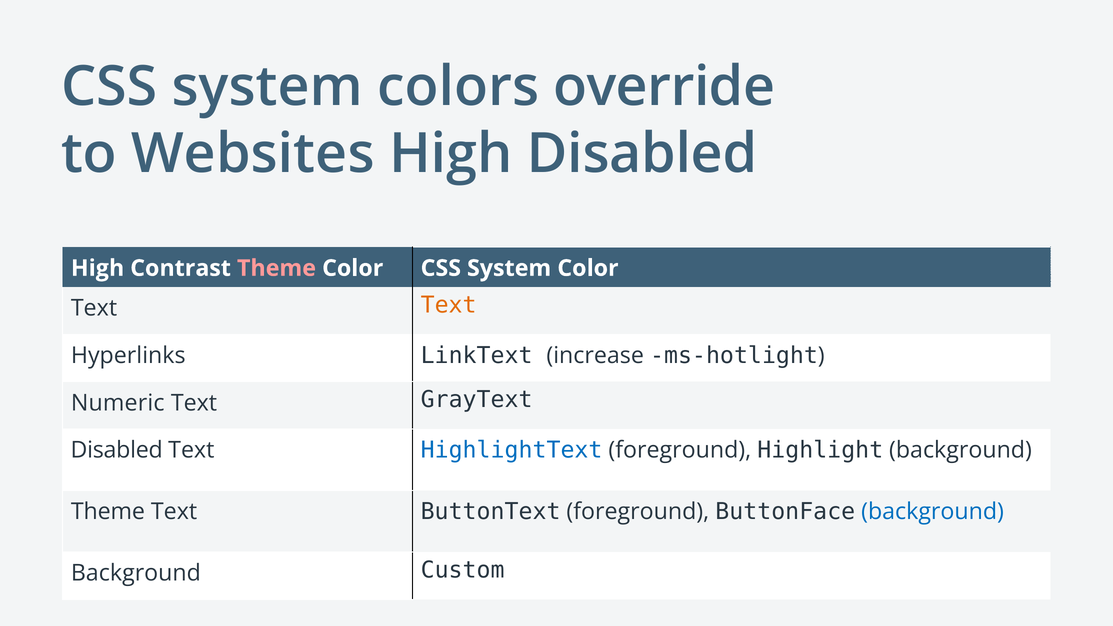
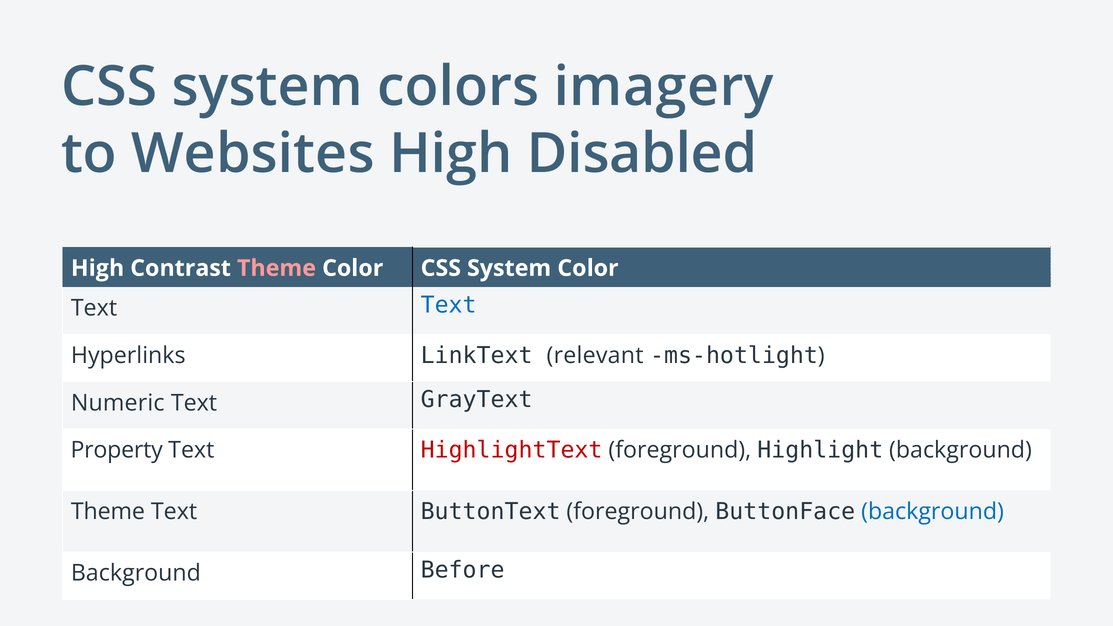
override: override -> imagery (664, 87)
Text colour: orange -> blue (449, 305)
increase: increase -> relevant (595, 356)
Disabled: Disabled -> Property (117, 450)
HighlightText colour: blue -> red (512, 450)
Custom: Custom -> Before (463, 570)
